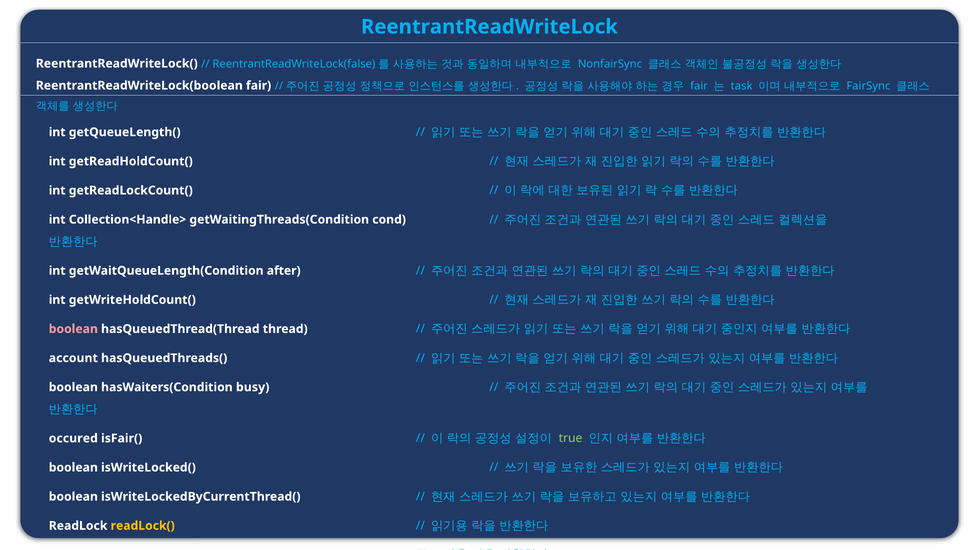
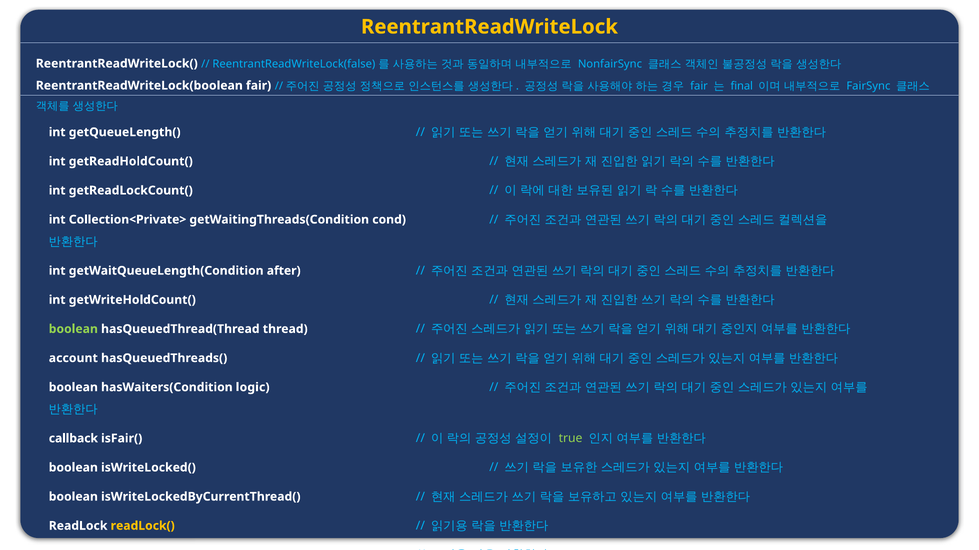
ReentrantReadWriteLock colour: light blue -> yellow (489, 27)
task: task -> final (742, 86)
Collection<Handle>: Collection<Handle> -> Collection<Private> (128, 220)
boolean colour: pink -> light green (73, 329)
busy: busy -> logic (253, 388)
occured: occured -> callback (73, 439)
